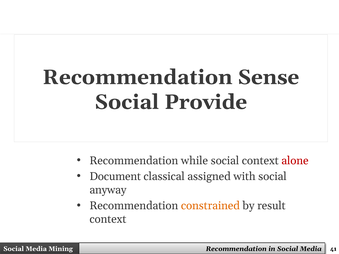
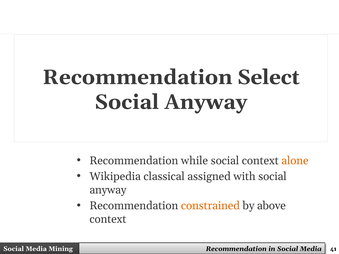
Sense: Sense -> Select (269, 77)
Provide: Provide -> Anyway (206, 102)
alone colour: red -> orange (295, 161)
Document: Document -> Wikipedia (115, 177)
result: result -> above (271, 206)
